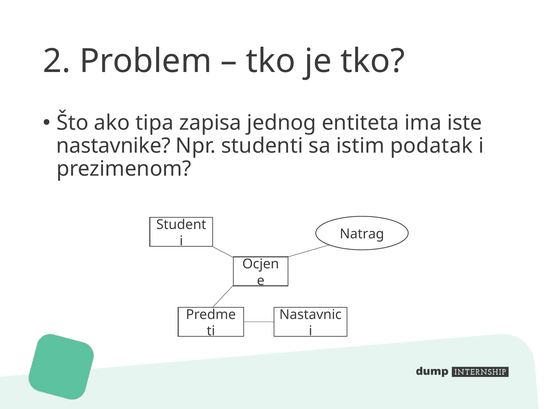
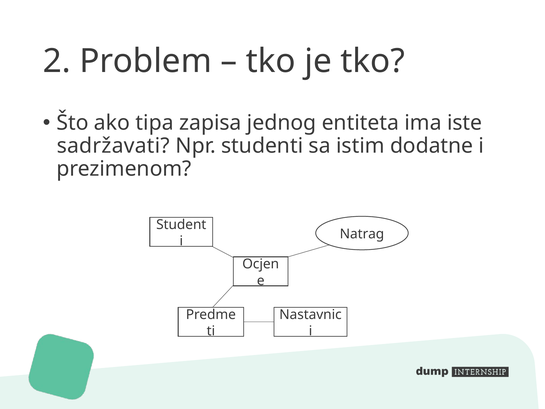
nastavnike: nastavnike -> sadržavati (113, 146)
podatak: podatak -> dodatne (432, 146)
